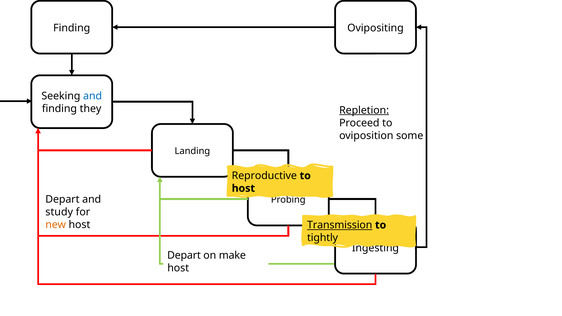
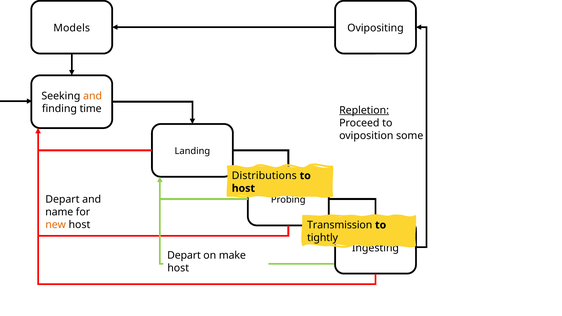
Finding: Finding -> Models (72, 28)
and colour: blue -> orange (93, 96)
they: they -> time (91, 109)
Reproductive: Reproductive -> Distributions (264, 176)
study: study -> name (59, 212)
Transmission underline: present -> none (340, 225)
